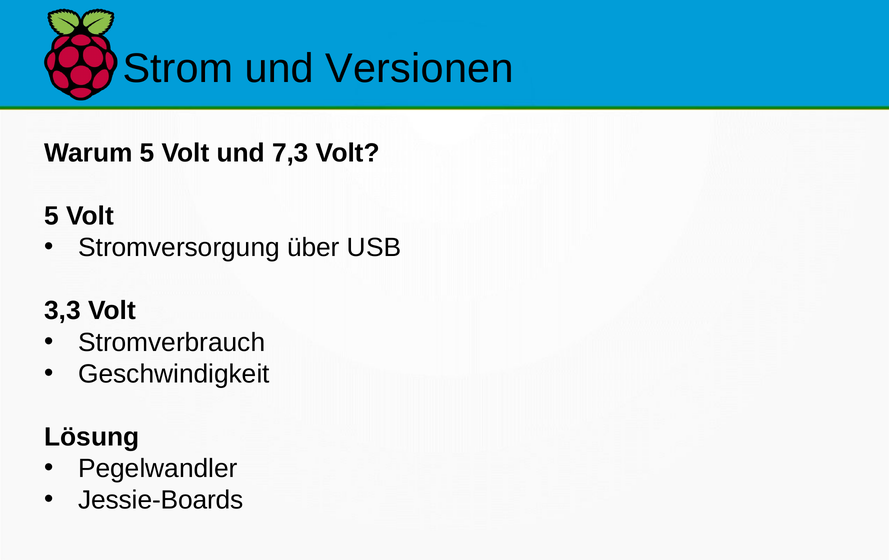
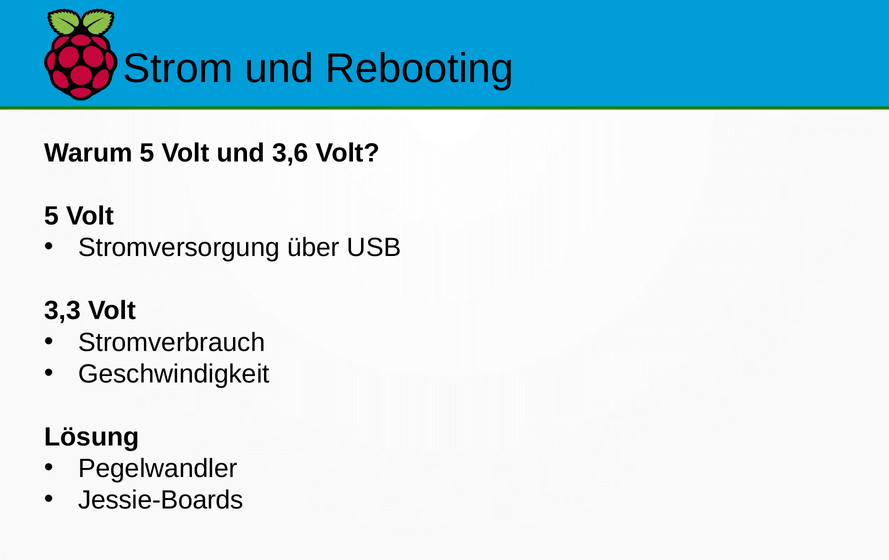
Versionen: Versionen -> Rebooting (420, 69)
7,3: 7,3 -> 3,6 (290, 153)
